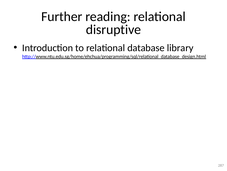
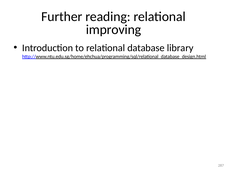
disruptive: disruptive -> improving (113, 30)
